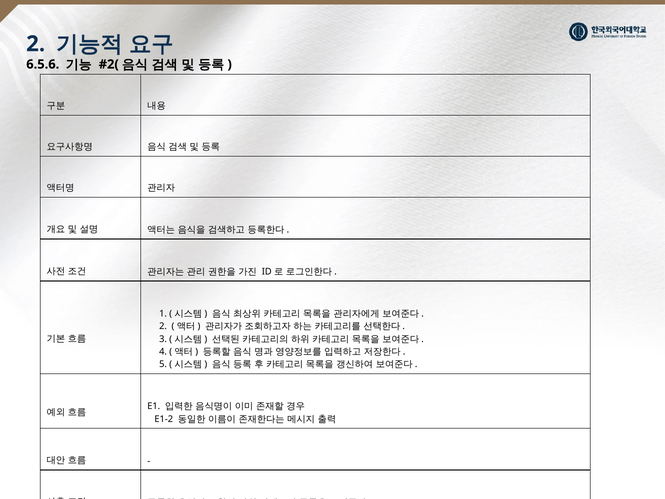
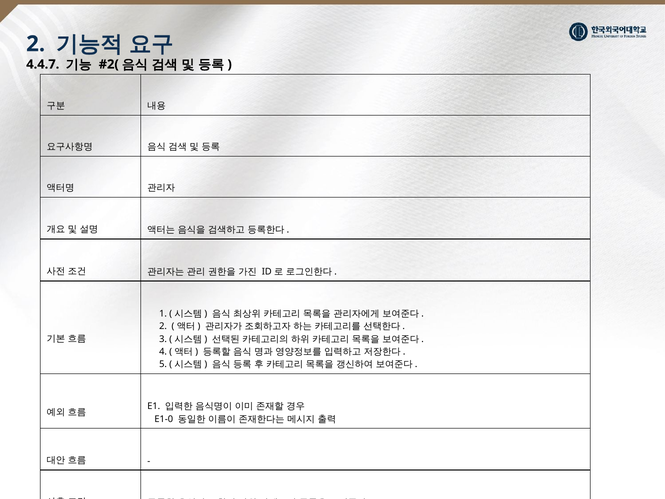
6.5.6: 6.5.6 -> 4.4.7 (43, 64)
E1-2: E1-2 -> E1-0 (164, 419)
